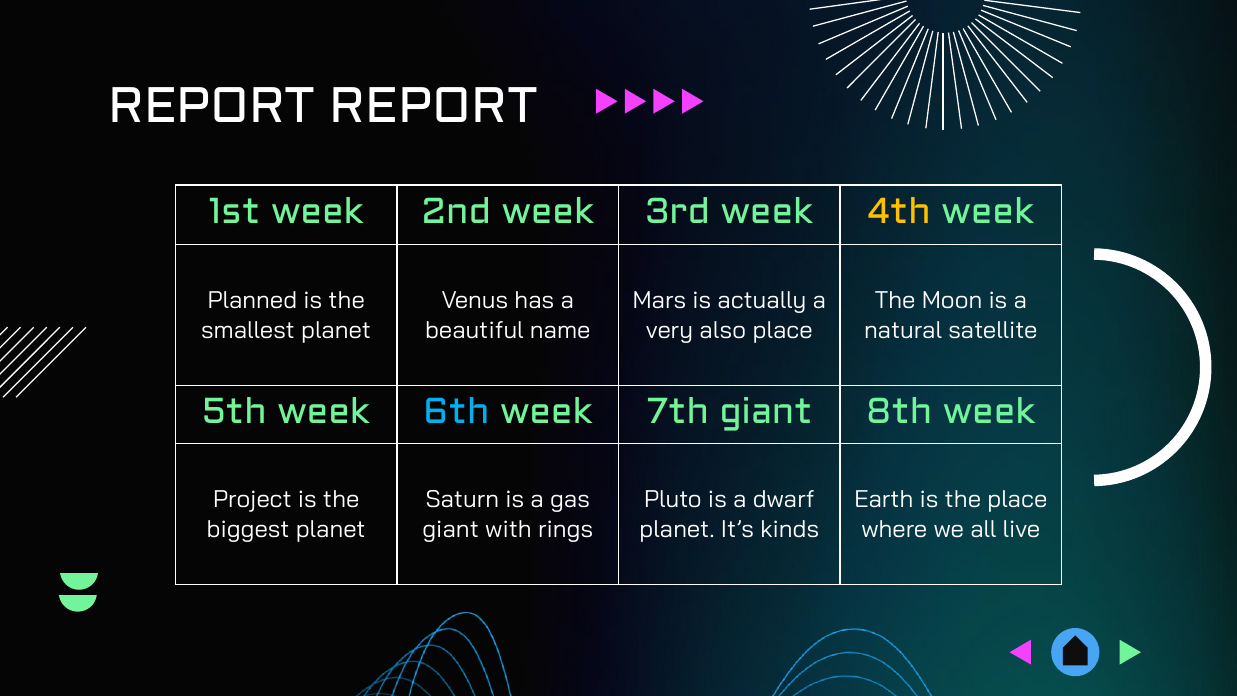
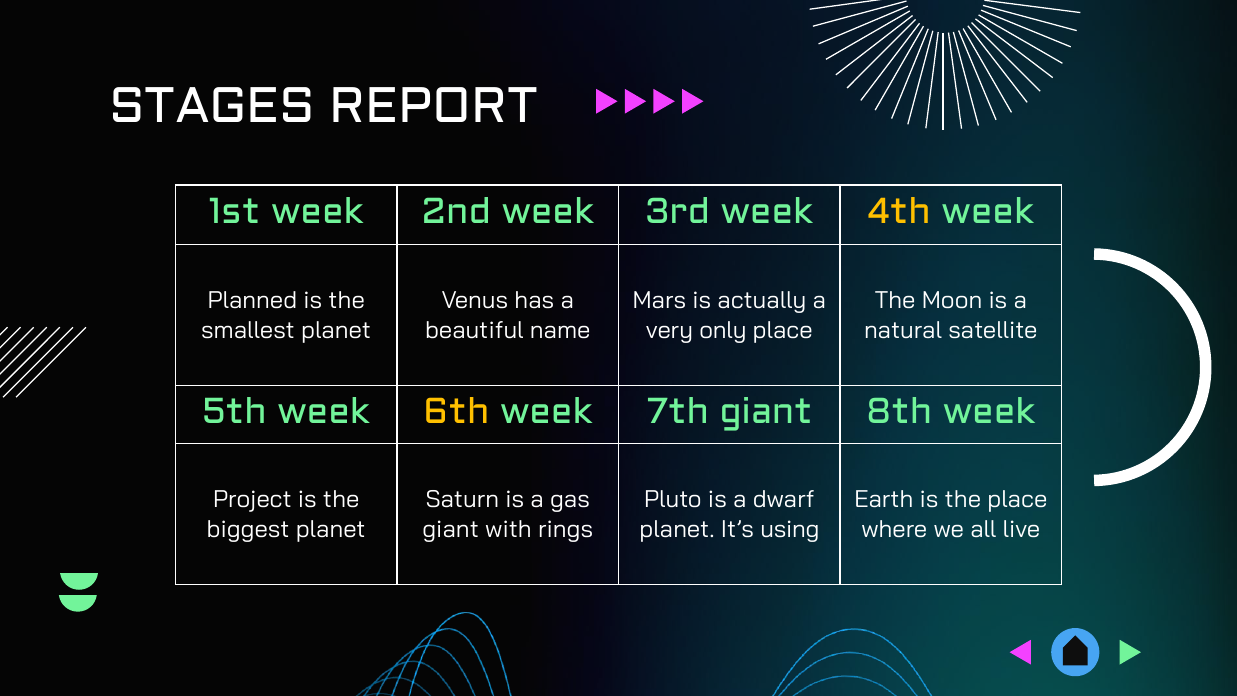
REPORT: REPORT -> STAGES (212, 106)
also: also -> only (723, 331)
6th colour: light blue -> yellow (456, 411)
kinds: kinds -> using (790, 530)
